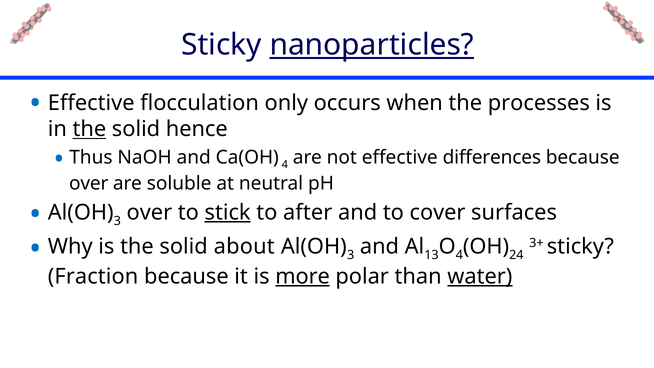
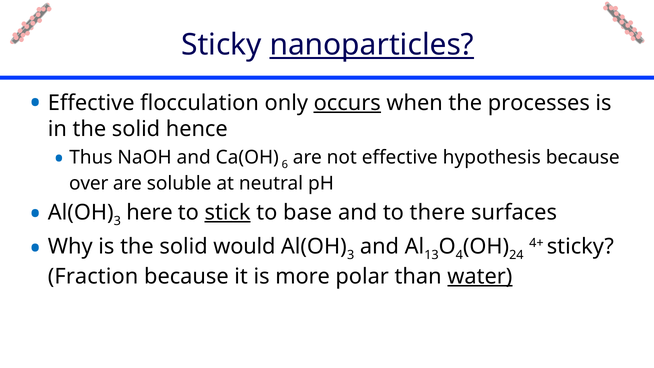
occurs underline: none -> present (347, 103)
the underline: present -> none (89, 129)
Ca(OH 4: 4 -> 6 (285, 165)
differences: differences -> hypothesis (492, 157)
over: over -> here (149, 212)
after: after -> base (308, 212)
cover: cover -> there (437, 212)
3+: 3+ -> 4+ (536, 243)
about: about -> would (244, 247)
more underline: present -> none (303, 276)
